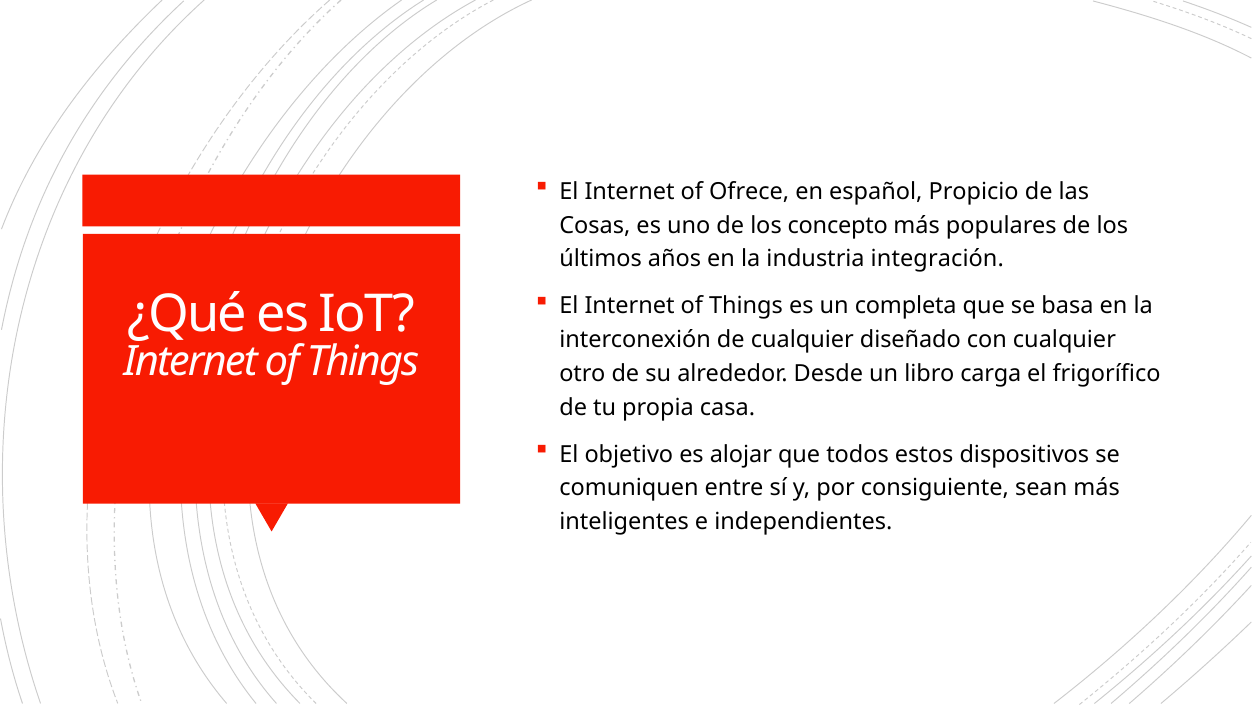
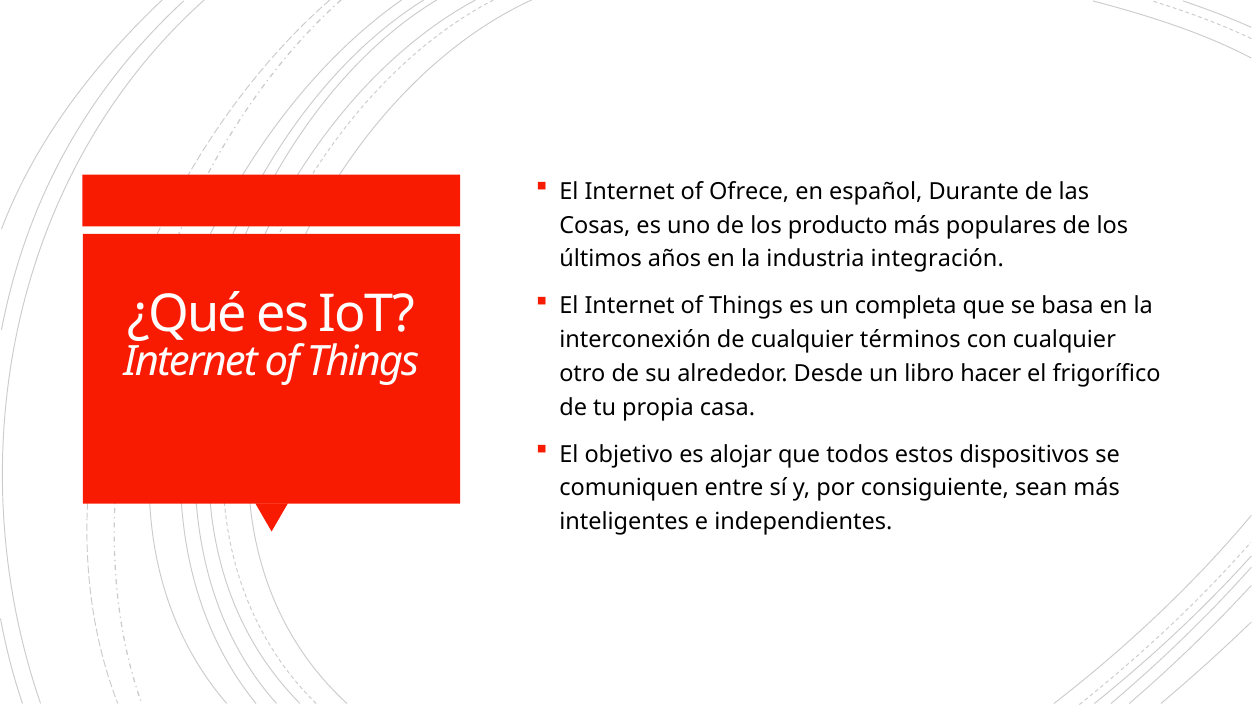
Propicio: Propicio -> Durante (974, 192)
concepto: concepto -> producto (838, 225)
diseñado: diseñado -> términos (910, 340)
carga: carga -> hacer (991, 374)
